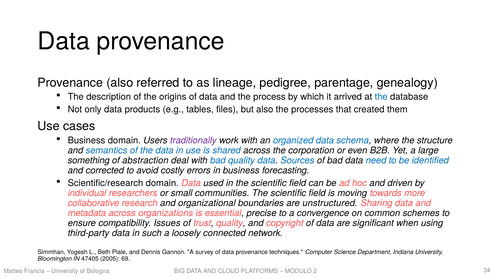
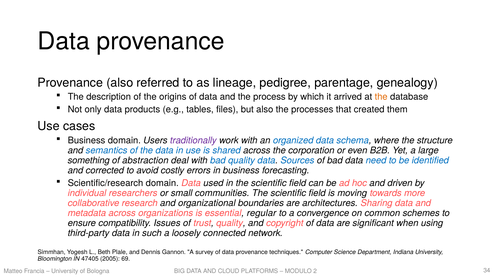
the colour: blue -> orange (381, 97)
unstructured: unstructured -> architectures (330, 203)
precise: precise -> regular (262, 213)
